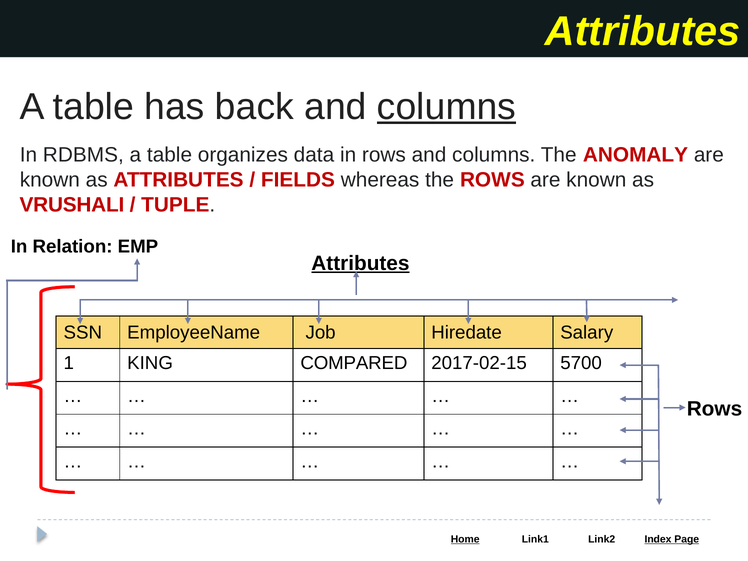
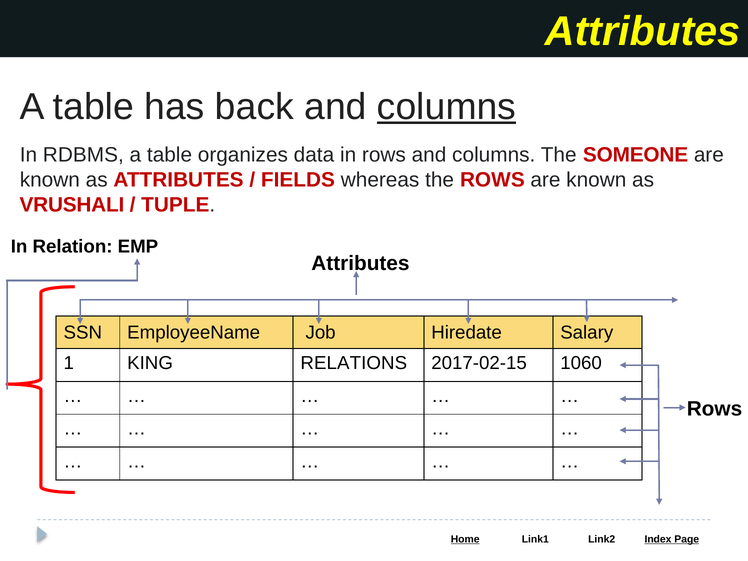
ANOMALY: ANOMALY -> SOMEONE (636, 155)
Attributes underline: present -> none (360, 263)
COMPARED: COMPARED -> RELATIONS (354, 363)
5700: 5700 -> 1060 (581, 363)
